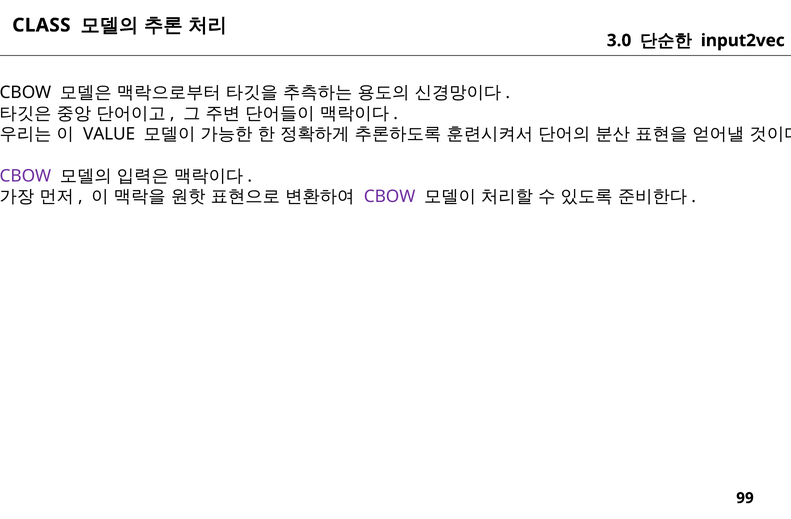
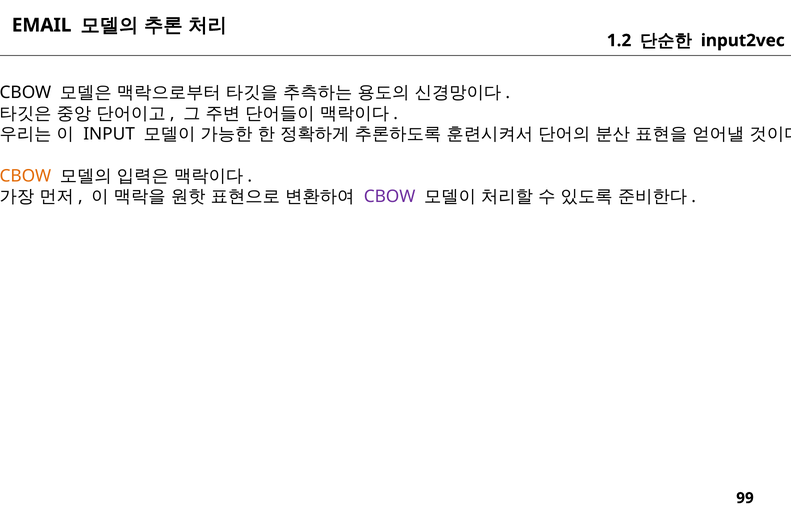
CLASS: CLASS -> EMAIL (42, 25)
3.0: 3.0 -> 1.2 (619, 41)
VALUE: VALUE -> INPUT (109, 134)
CBOW colour: purple -> orange (25, 176)
